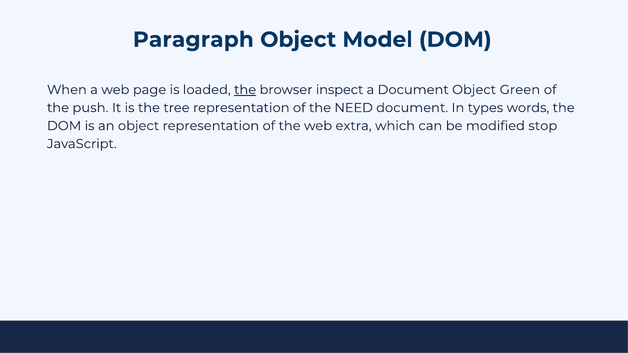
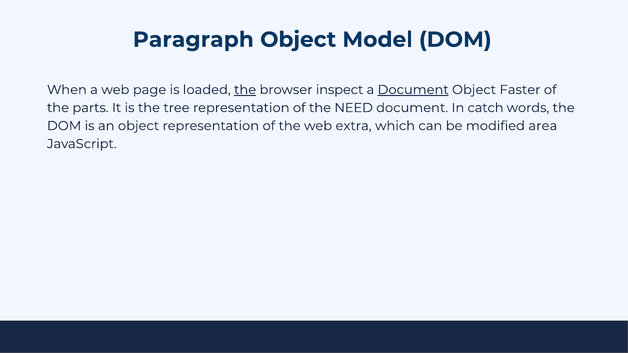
Document underline: none -> present (413, 90)
Green: Green -> Faster (520, 90)
push: push -> parts (90, 108)
types: types -> catch (486, 108)
stop: stop -> area (543, 126)
